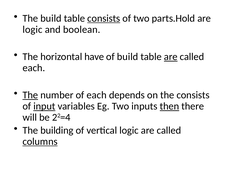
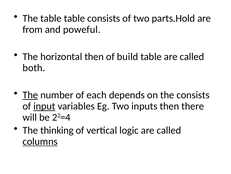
The build: build -> table (51, 18)
consists underline: present -> none (104, 18)
logic: logic -> from (33, 29)
boolean: boolean -> poweful (82, 29)
horizontal have: have -> then (94, 56)
are underline: present -> none (171, 56)
each: each -> both (34, 68)
then underline: present -> none (169, 106)
building: building -> thinking (57, 130)
